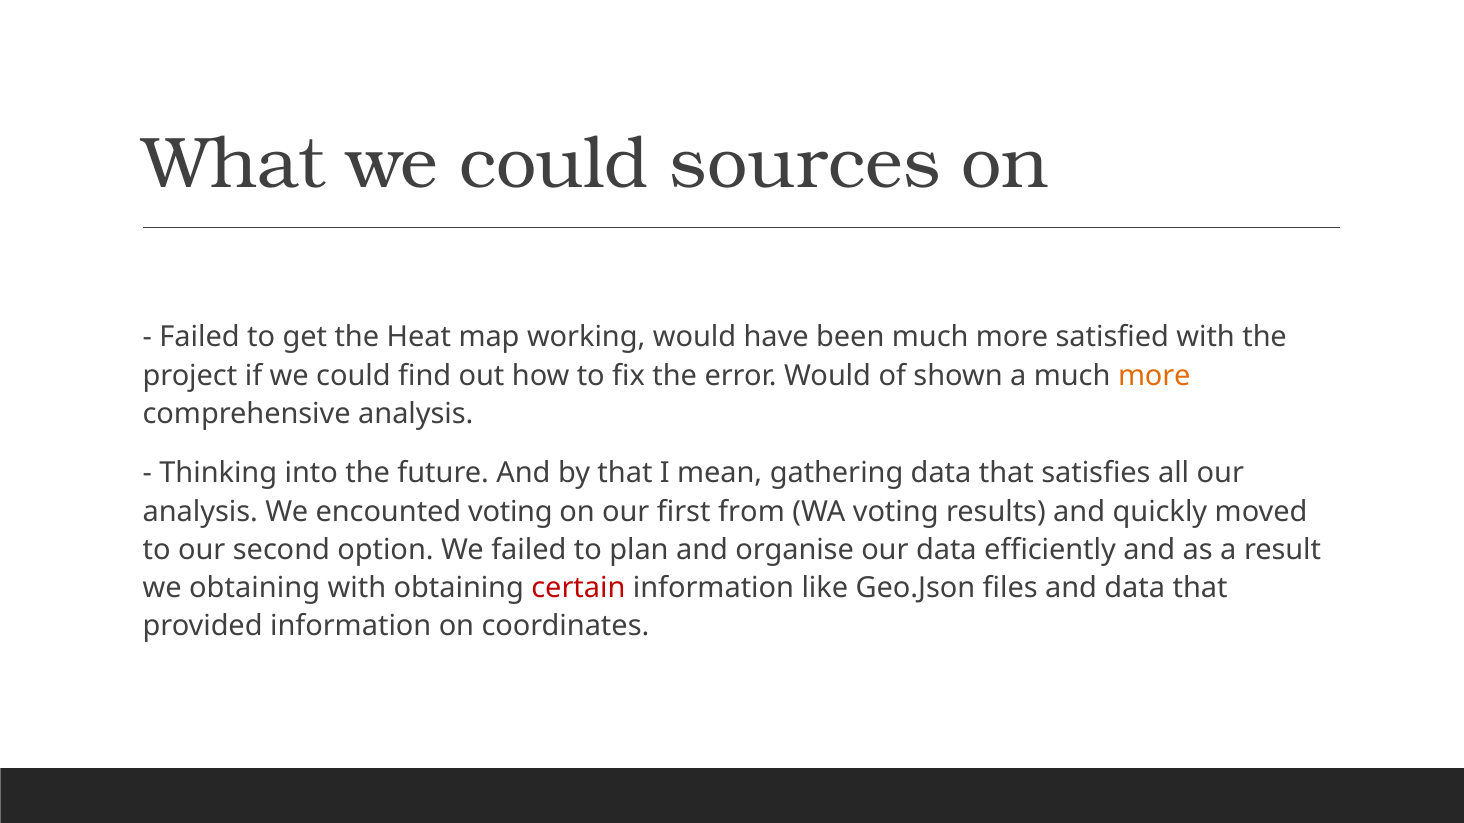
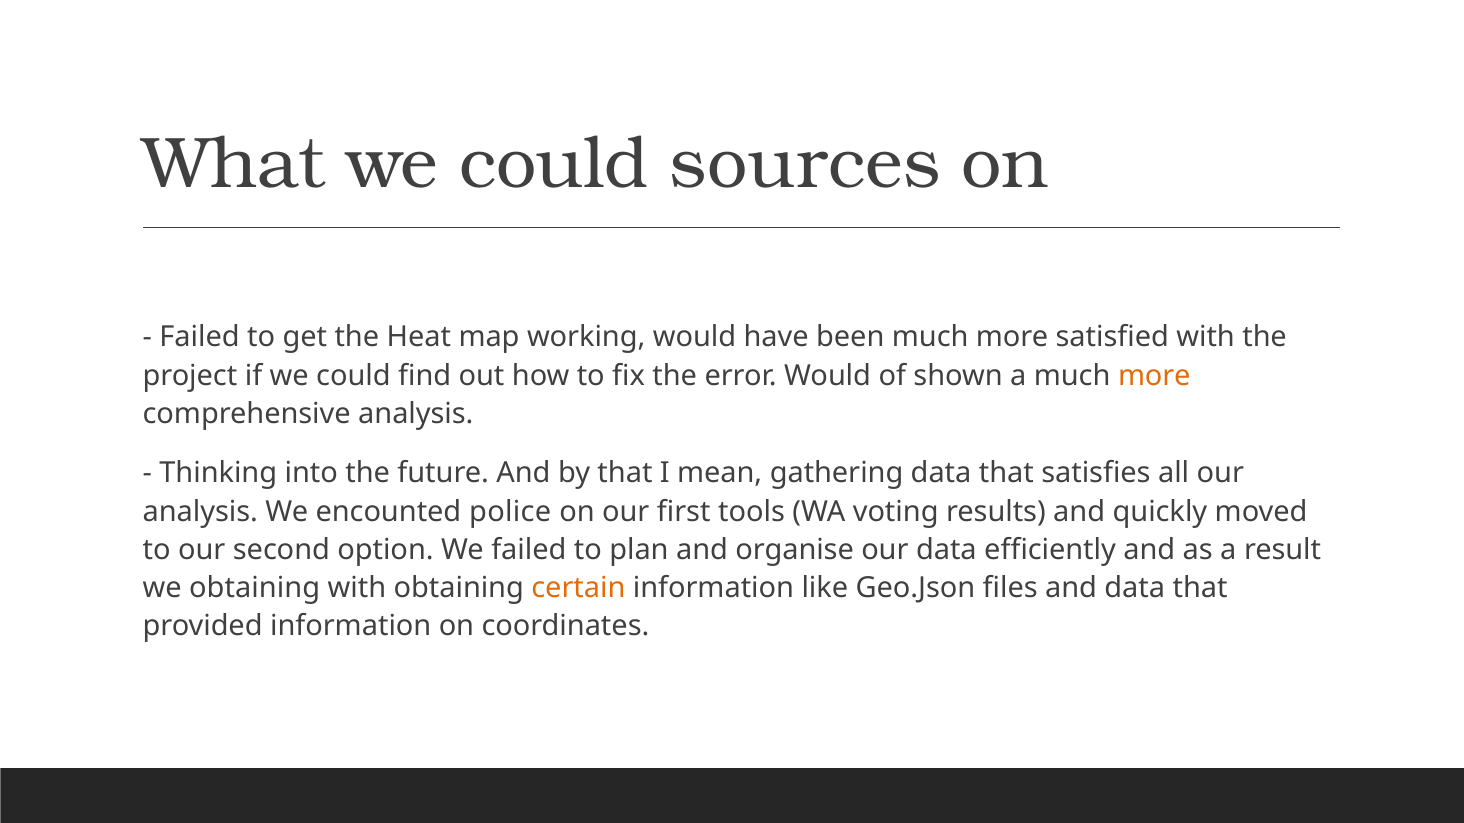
encounted voting: voting -> police (510, 512)
from: from -> tools (752, 512)
certain colour: red -> orange (578, 588)
